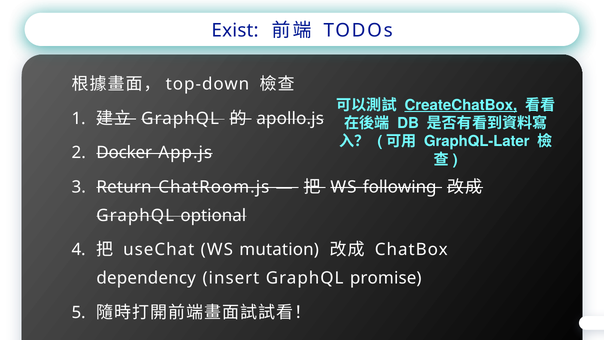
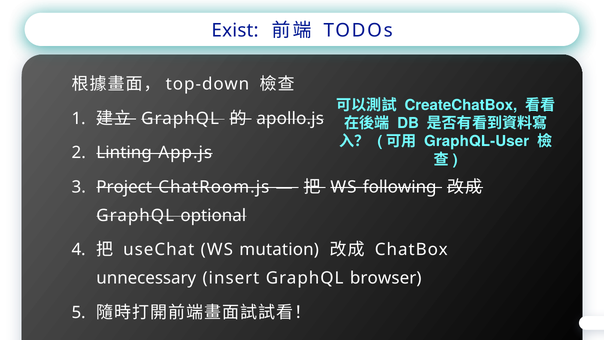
CreateChatBox underline: present -> none (461, 105)
GraphQL-Later: GraphQL-Later -> GraphQL-User (477, 141)
Docker: Docker -> Linting (124, 153)
Return: Return -> Project (124, 187)
dependency: dependency -> unnecessary (146, 278)
promise: promise -> browser (386, 278)
